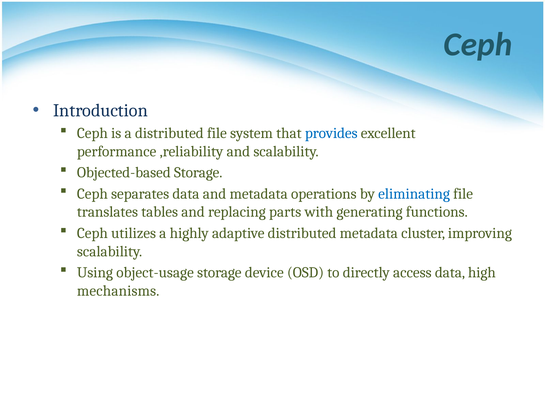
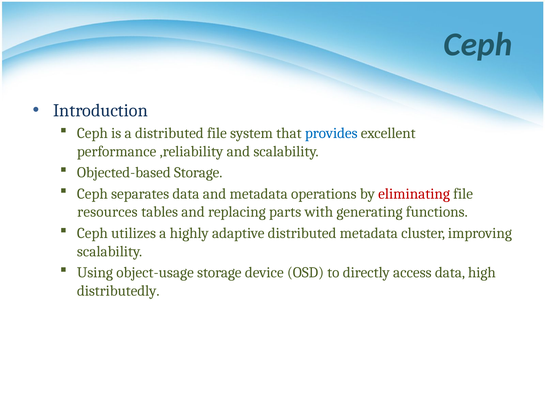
eliminating colour: blue -> red (414, 194)
translates: translates -> resources (107, 212)
mechanisms: mechanisms -> distributedly (118, 291)
